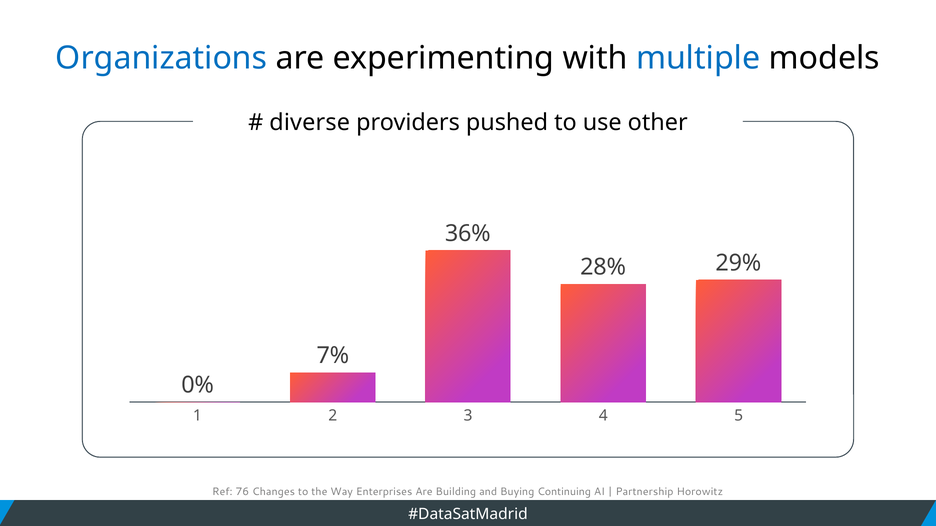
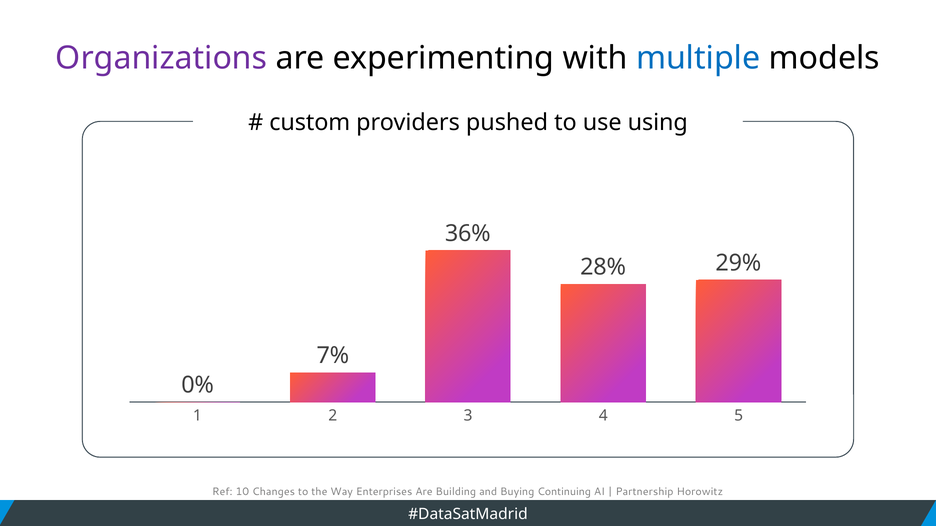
Organizations colour: blue -> purple (161, 58)
diverse: diverse -> custom (310, 123)
other: other -> using (658, 123)
76: 76 -> 10 (242, 492)
